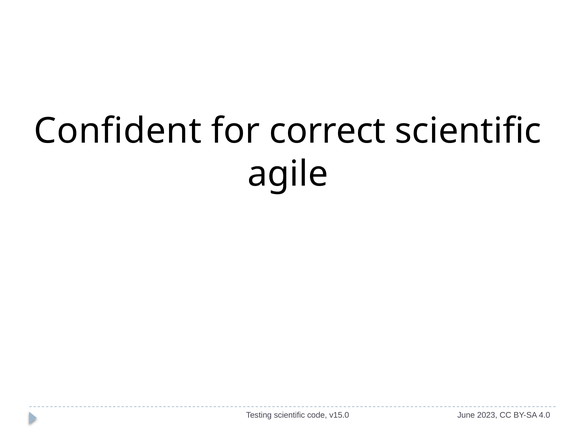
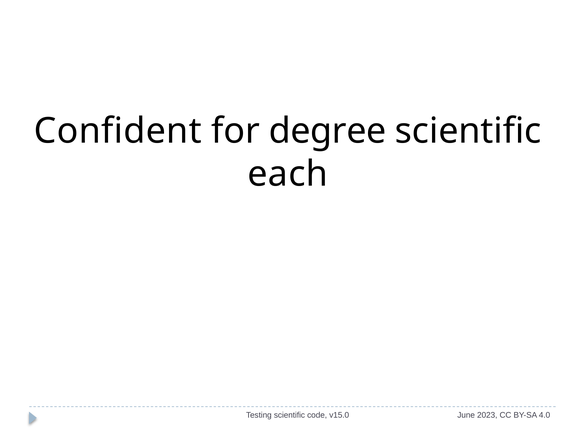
correct: correct -> degree (328, 131)
agile: agile -> each (288, 174)
